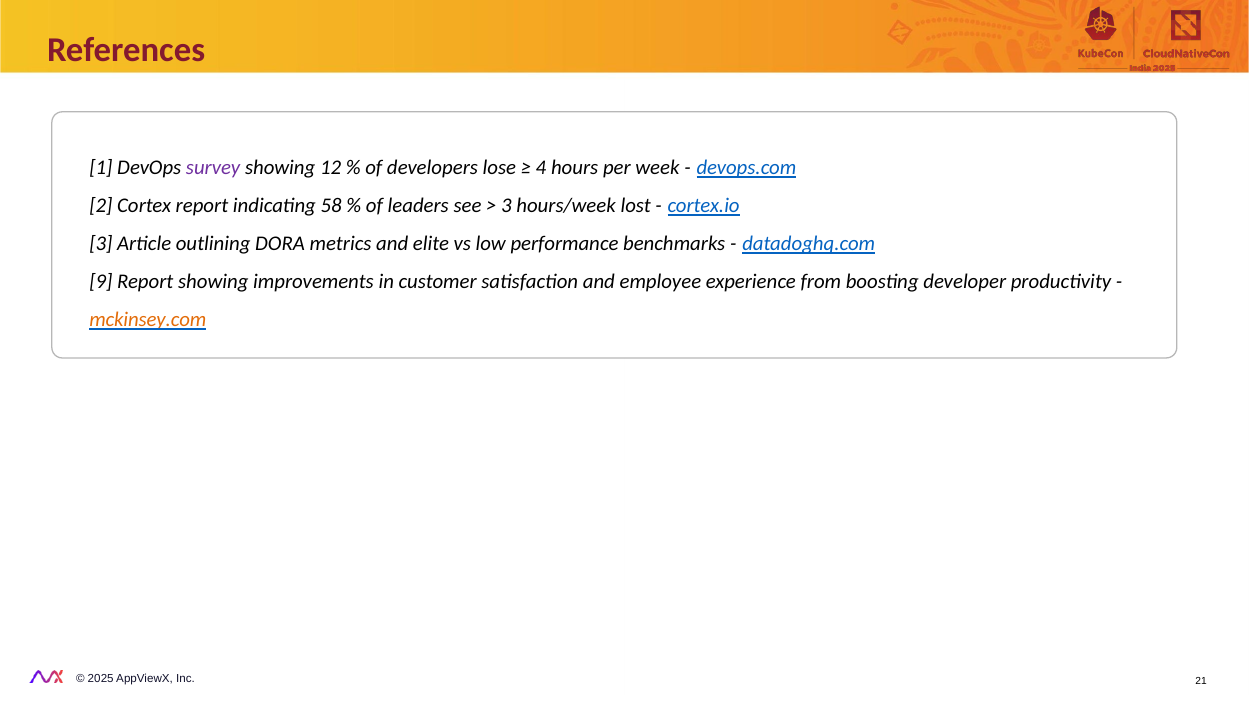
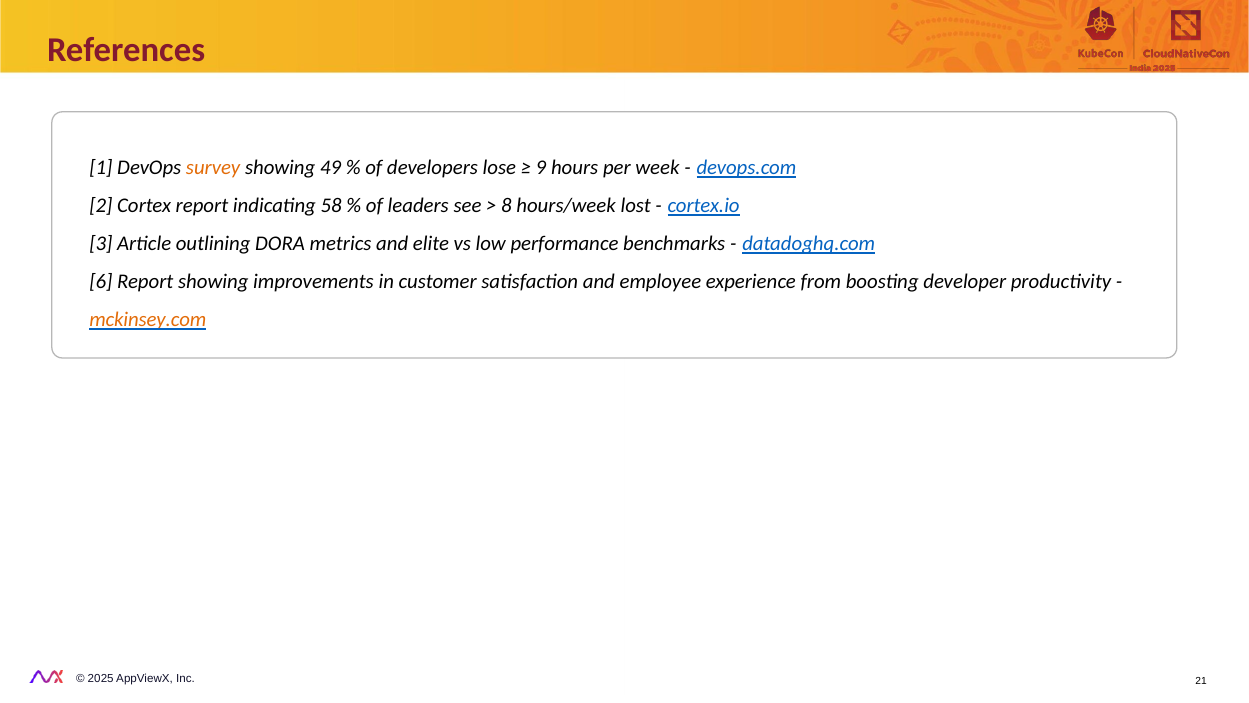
survey colour: purple -> orange (213, 168)
12: 12 -> 49 (331, 168)
4: 4 -> 9 (541, 168)
3: 3 -> 8 (506, 206)
9: 9 -> 6 (101, 282)
